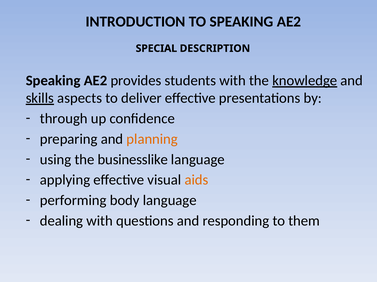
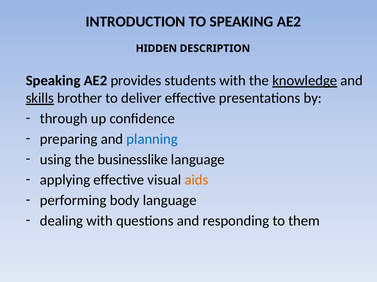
SPECIAL: SPECIAL -> HIDDEN (156, 49)
aspects: aspects -> brother (80, 98)
planning colour: orange -> blue (152, 139)
